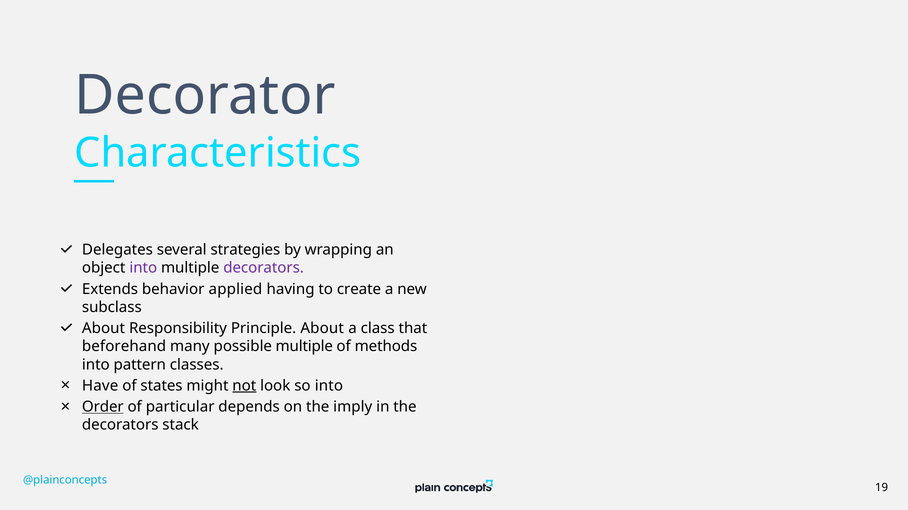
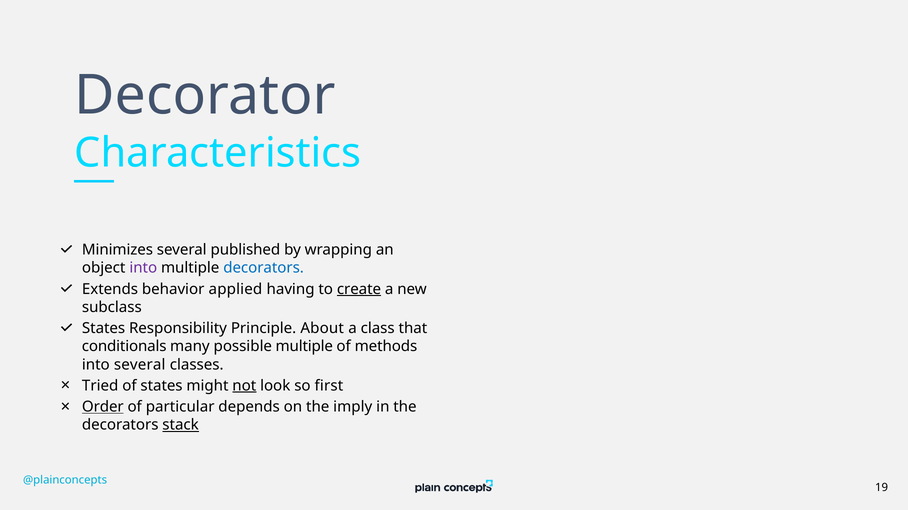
Delegates: Delegates -> Minimizes (118, 250)
strategies: strategies -> published (245, 250)
decorators colour: purple -> blue (264, 268)
create underline: none -> present (359, 290)
About: About -> States (104, 329)
beforehand: beforehand -> conditionals (124, 347)
into pattern: pattern -> several (140, 365)
Have: Have -> Tried (100, 386)
so into: into -> first (329, 386)
stack underline: none -> present (181, 425)
